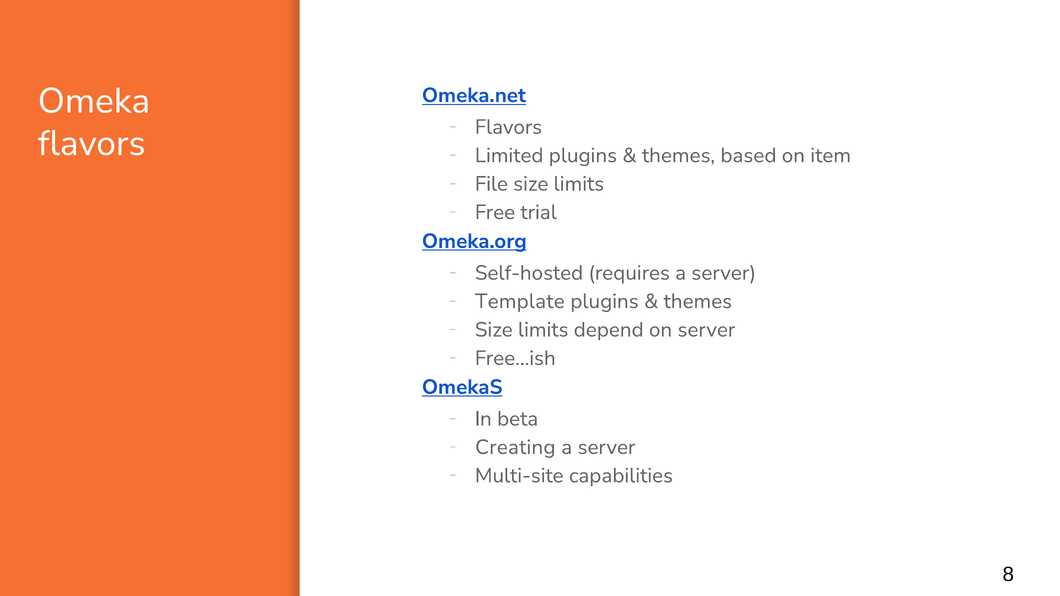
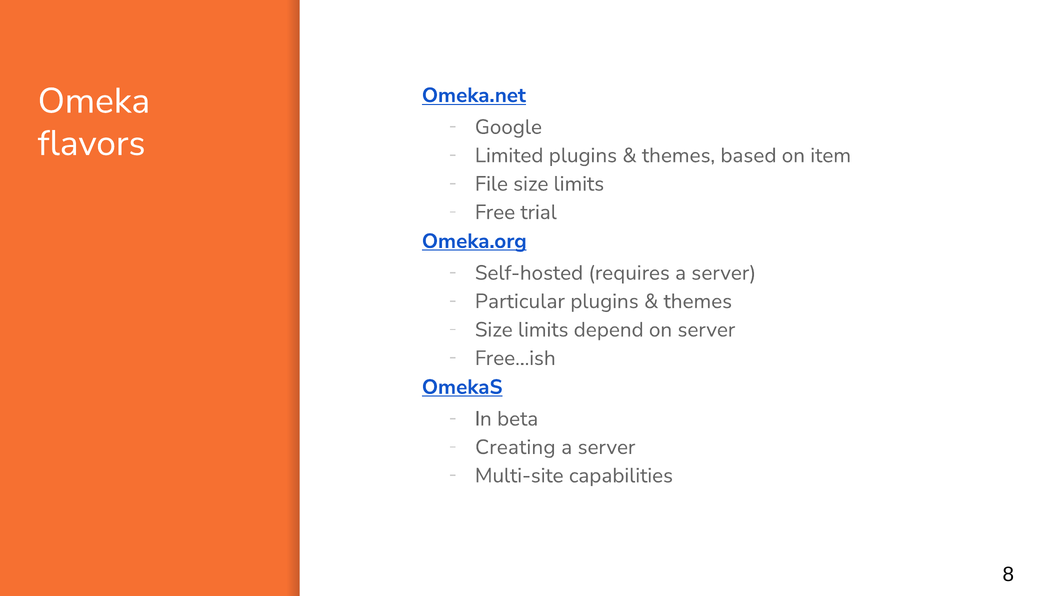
Flavors: Flavors -> Google (508, 127)
Template: Template -> Particular (520, 301)
